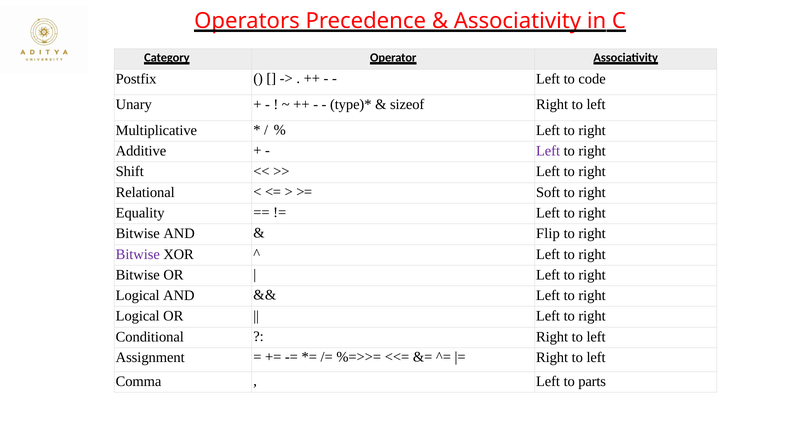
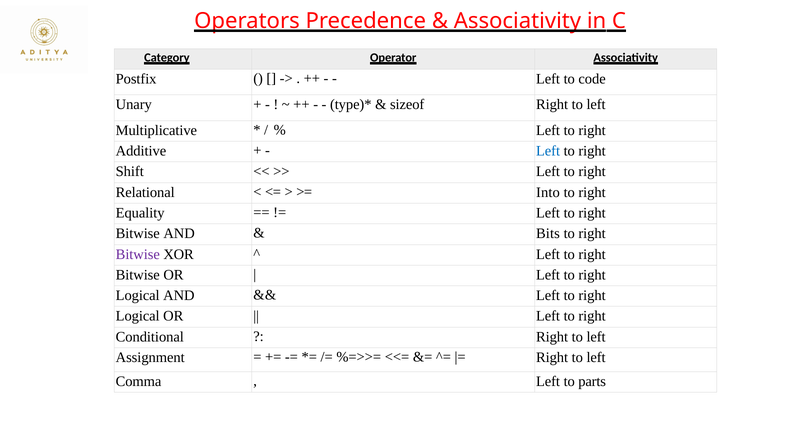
Left colour: purple -> blue (548, 151)
Soft: Soft -> Into (548, 192)
Flip: Flip -> Bits (548, 234)
